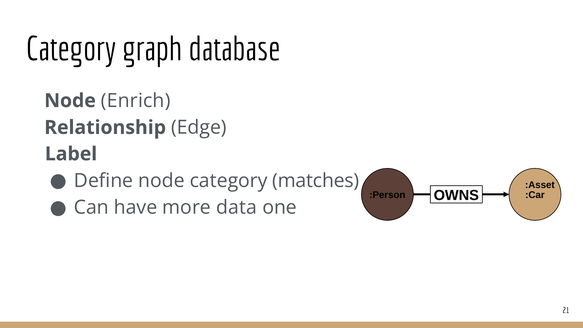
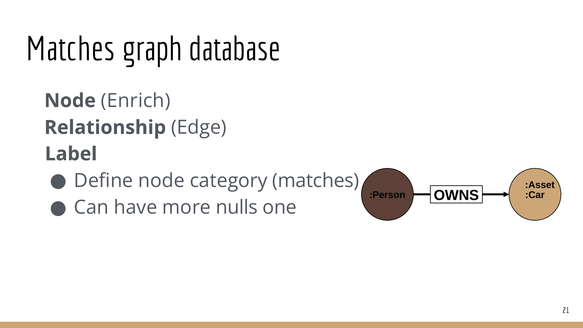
Category: Category -> Matches (71, 49)
data: data -> nulls (237, 208)
